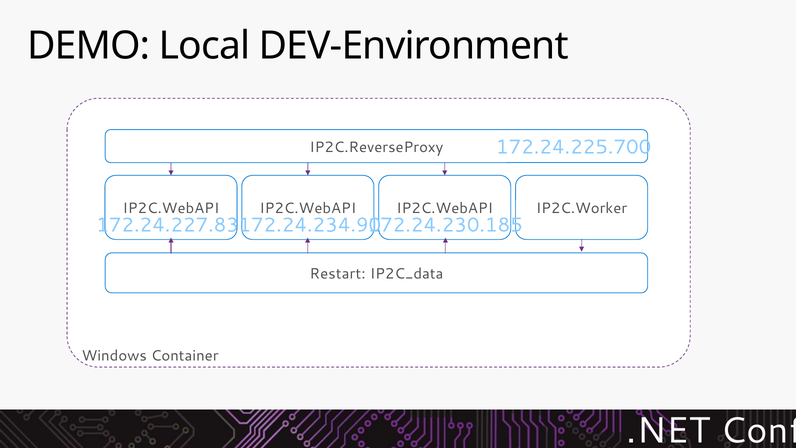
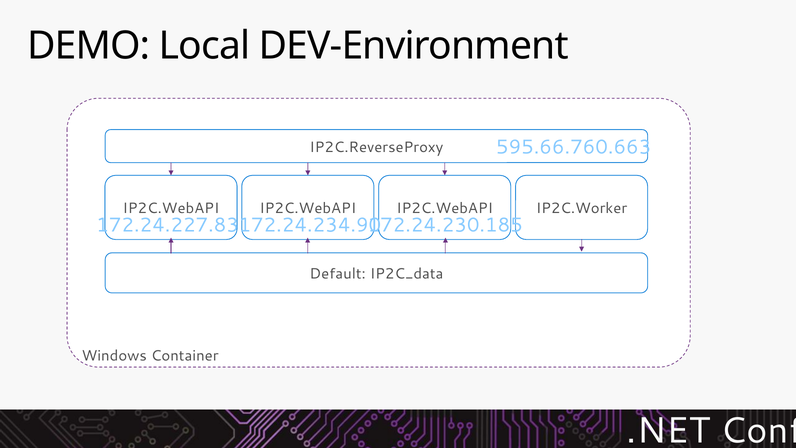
172.24.225.700: 172.24.225.700 -> 595.66.760.663 (574, 147)
Restart: Restart -> Default (338, 274)
